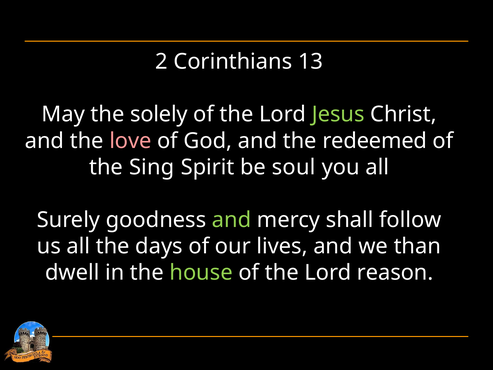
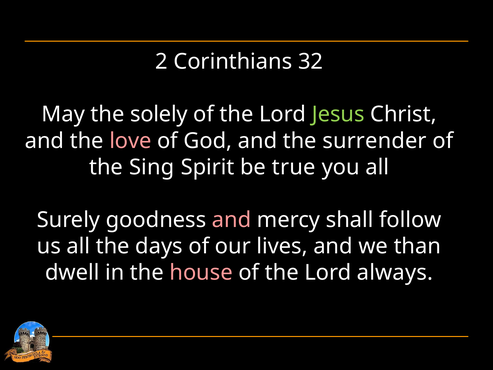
13: 13 -> 32 (311, 62)
redeemed: redeemed -> surrender (375, 141)
soul: soul -> true (294, 167)
and colour: light green -> pink (232, 220)
house colour: light green -> pink (201, 272)
reason: reason -> always (395, 272)
